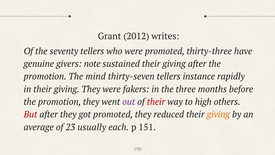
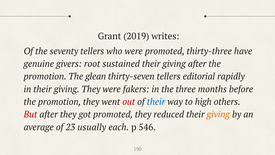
2012: 2012 -> 2019 (136, 36)
note: note -> root (92, 64)
mind: mind -> glean (96, 76)
instance: instance -> editorial (199, 76)
out colour: purple -> red (129, 102)
their colour: red -> blue (156, 102)
151: 151 -> 546 (147, 127)
